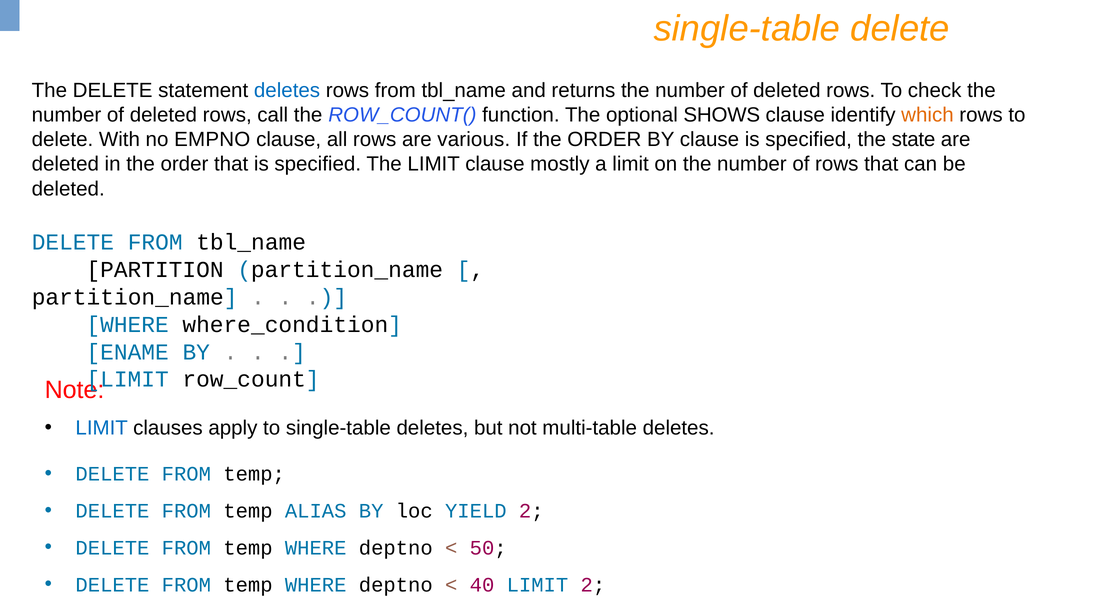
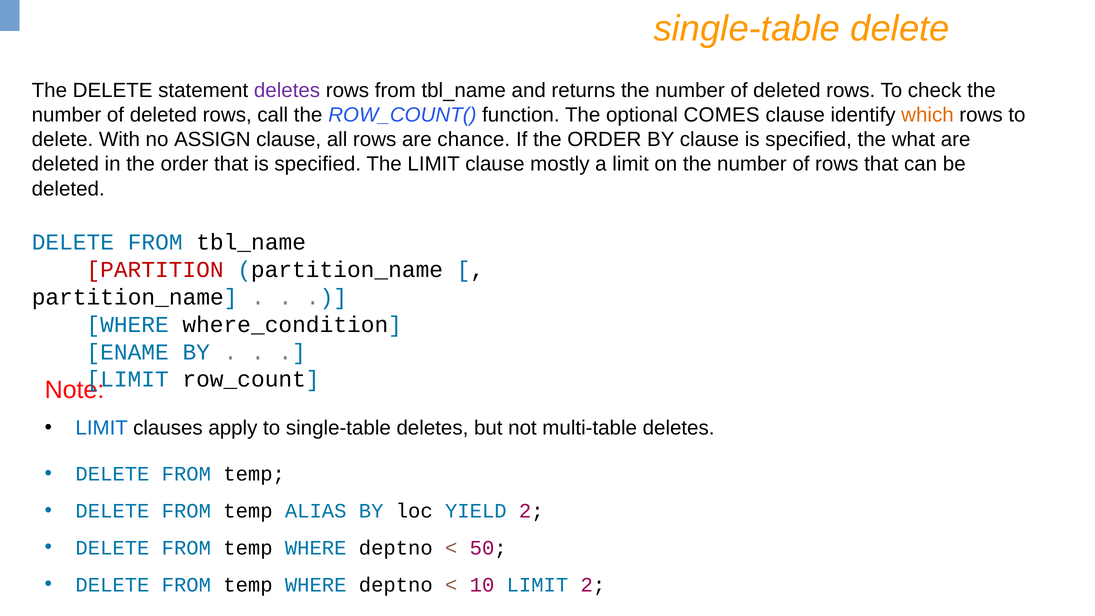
deletes colour: blue -> purple (287, 90)
SHOWS: SHOWS -> COMES (722, 115)
EMPNO: EMPNO -> ASSIGN (212, 139)
various: various -> chance (474, 139)
state: state -> what (913, 139)
PARTITION colour: black -> red (155, 270)
40: 40 -> 10 (482, 585)
